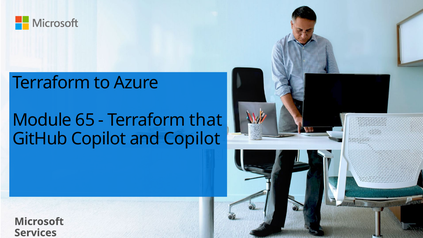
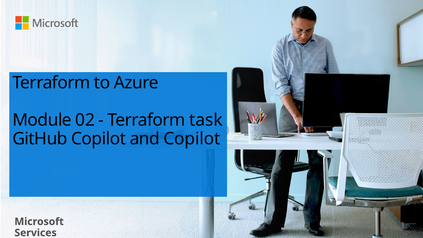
65: 65 -> 02 (85, 120)
that: that -> task (206, 120)
